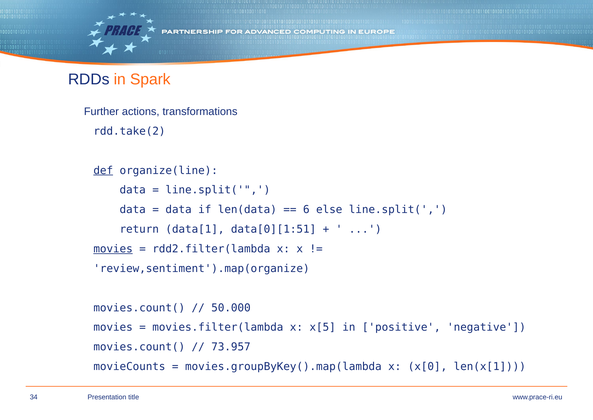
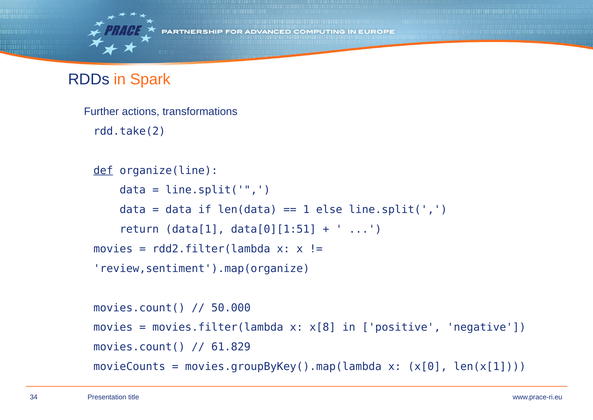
6: 6 -> 1 (306, 209)
movies underline: present -> none (113, 248)
x[5: x[5 -> x[8 (323, 327)
73.957: 73.957 -> 61.829 (231, 346)
